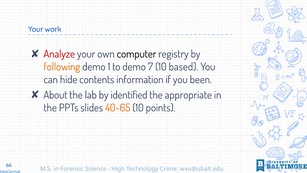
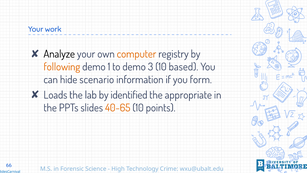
Analyze colour: red -> black (59, 54)
computer colour: black -> orange (137, 54)
7: 7 -> 3 (150, 67)
contents: contents -> scenario (97, 80)
been: been -> form (201, 80)
About: About -> Loads (55, 95)
